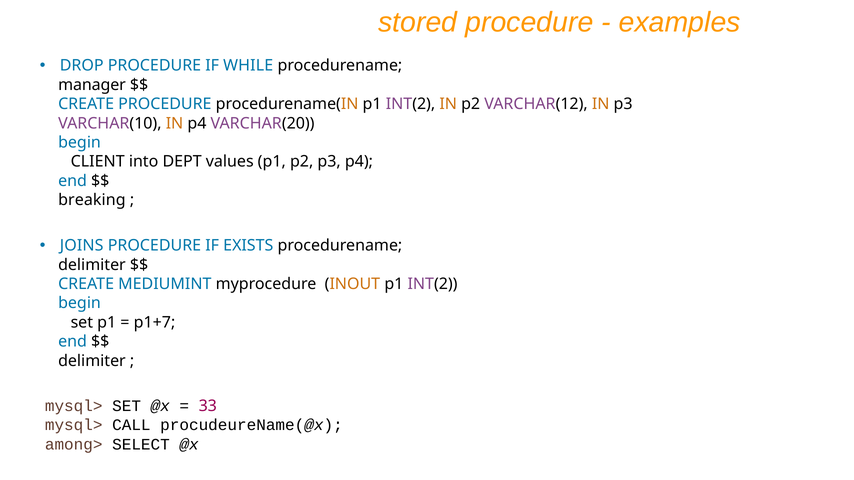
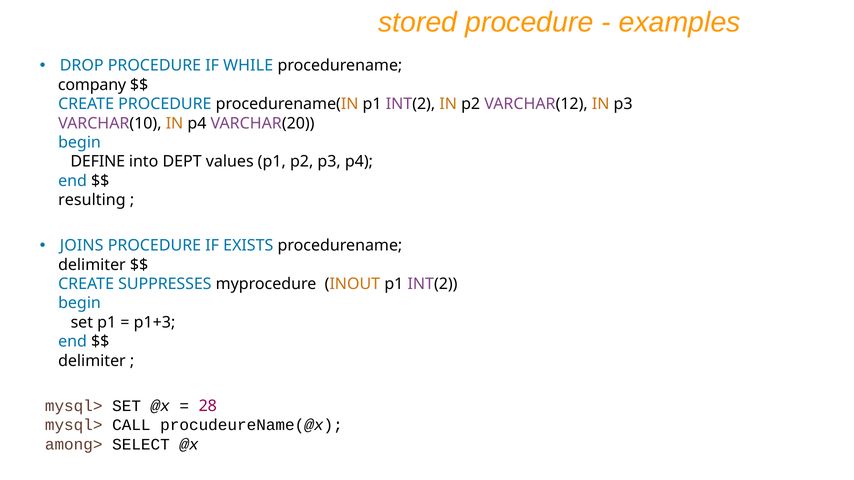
manager: manager -> company (92, 85)
CLIENT: CLIENT -> DEFINE (98, 162)
breaking: breaking -> resulting (92, 200)
MEDIUMINT: MEDIUMINT -> SUPPRESSES (165, 284)
p1+7: p1+7 -> p1+3 (155, 323)
33: 33 -> 28 (208, 406)
